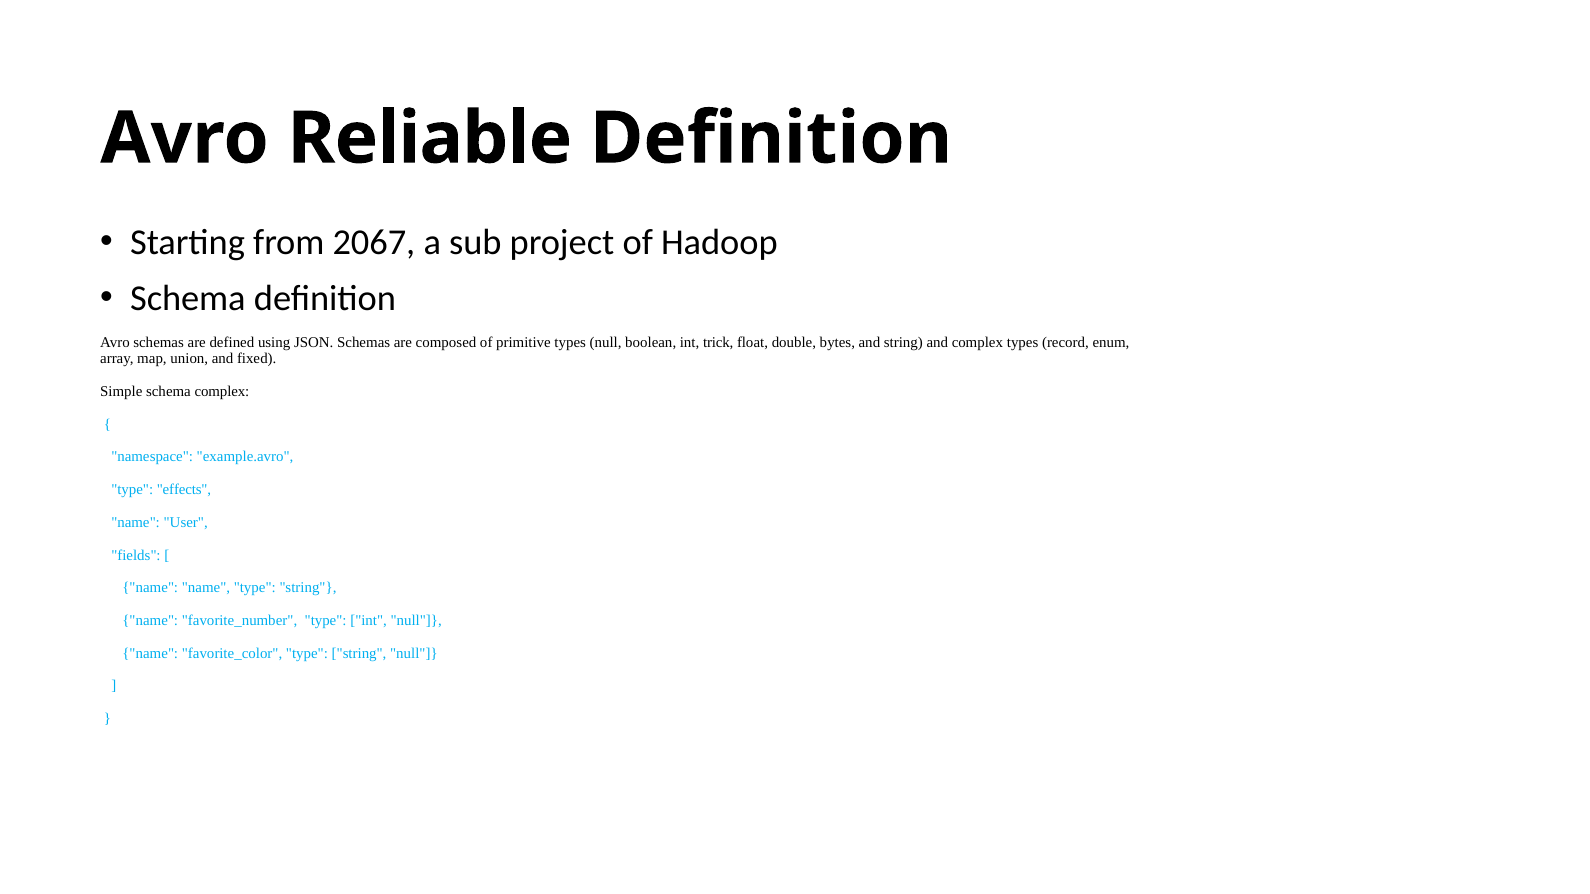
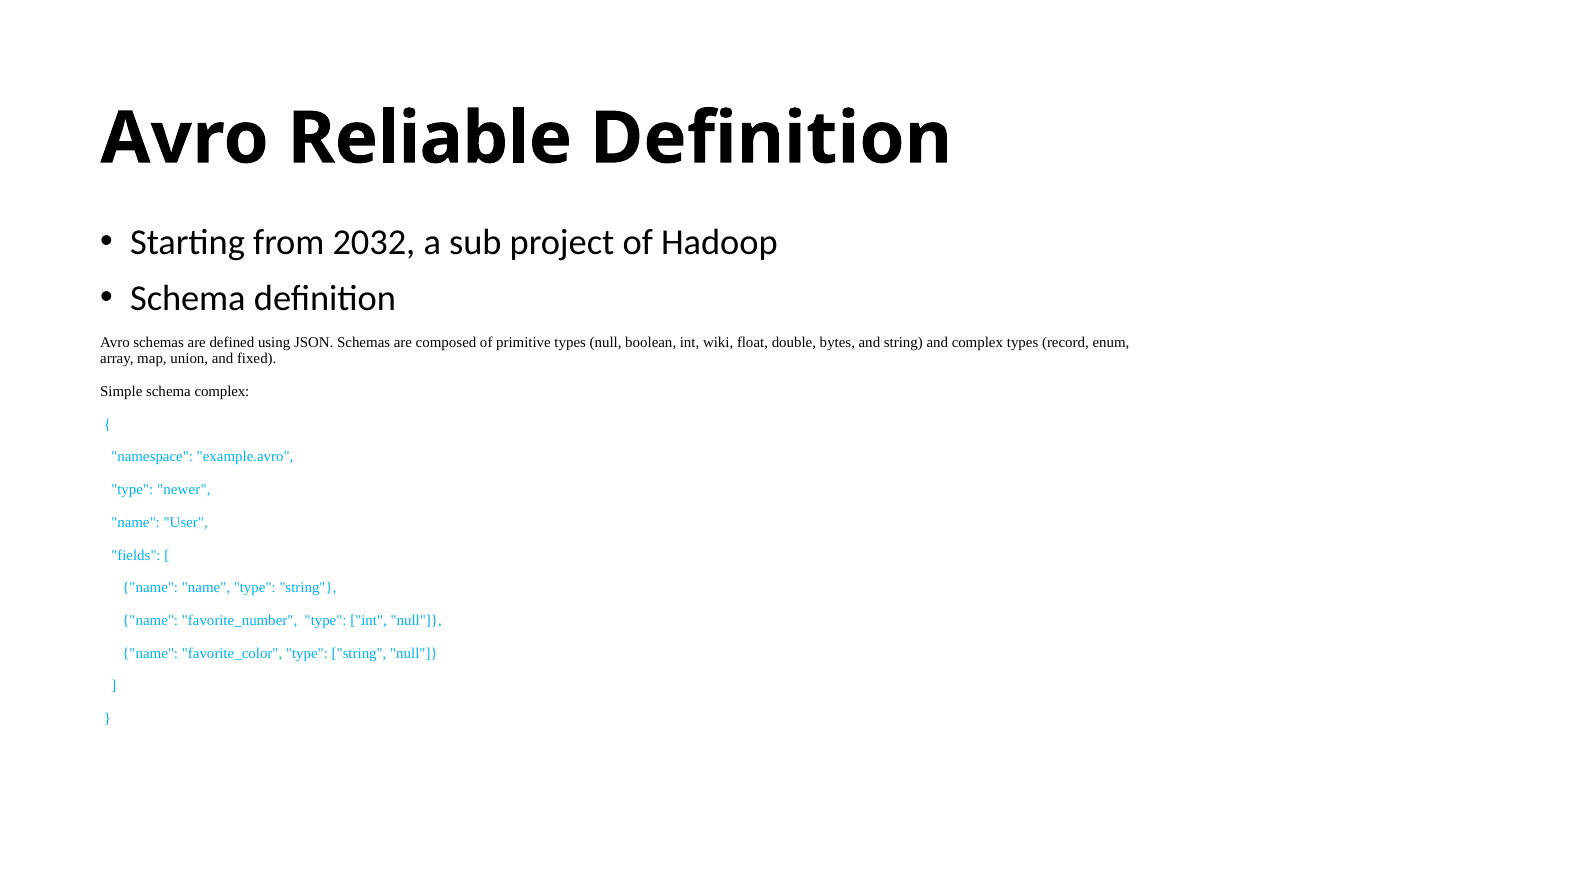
2067: 2067 -> 2032 (374, 242)
trick: trick -> wiki (718, 343)
effects: effects -> newer (184, 490)
